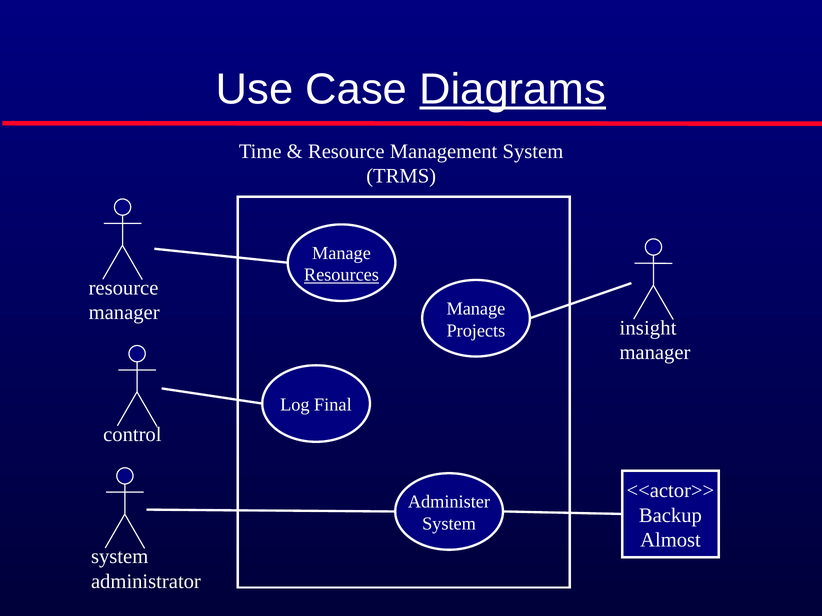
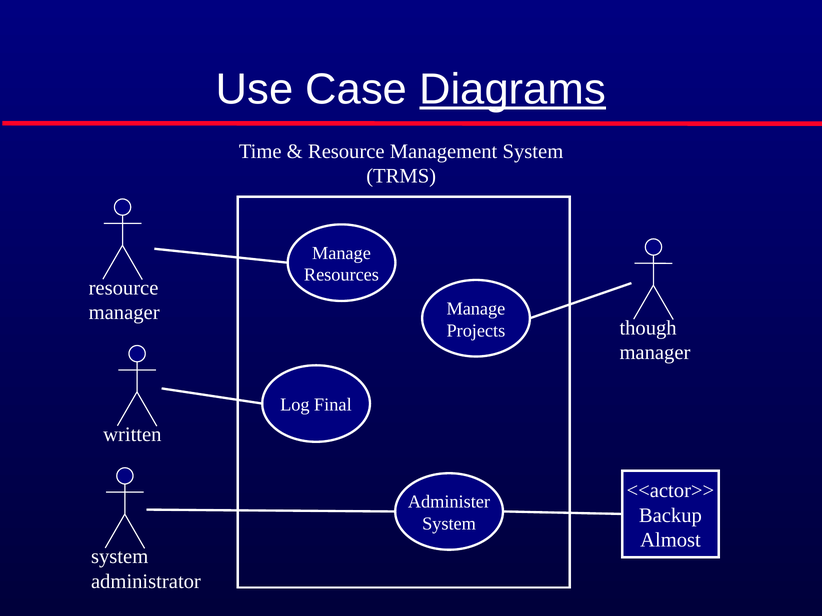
Resources underline: present -> none (341, 275)
insight: insight -> though (648, 328)
control: control -> written (132, 435)
